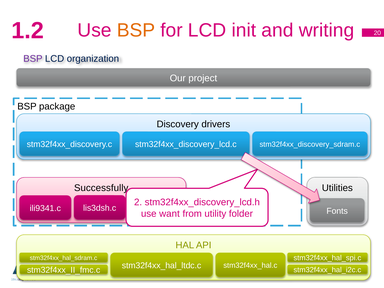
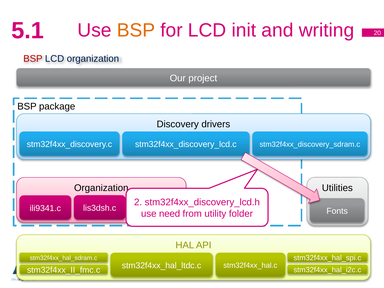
1.2: 1.2 -> 5.1 (28, 31)
BSP colour: purple -> red (33, 59)
Successfully: Successfully -> Organization (101, 188)
want: want -> need (170, 214)
